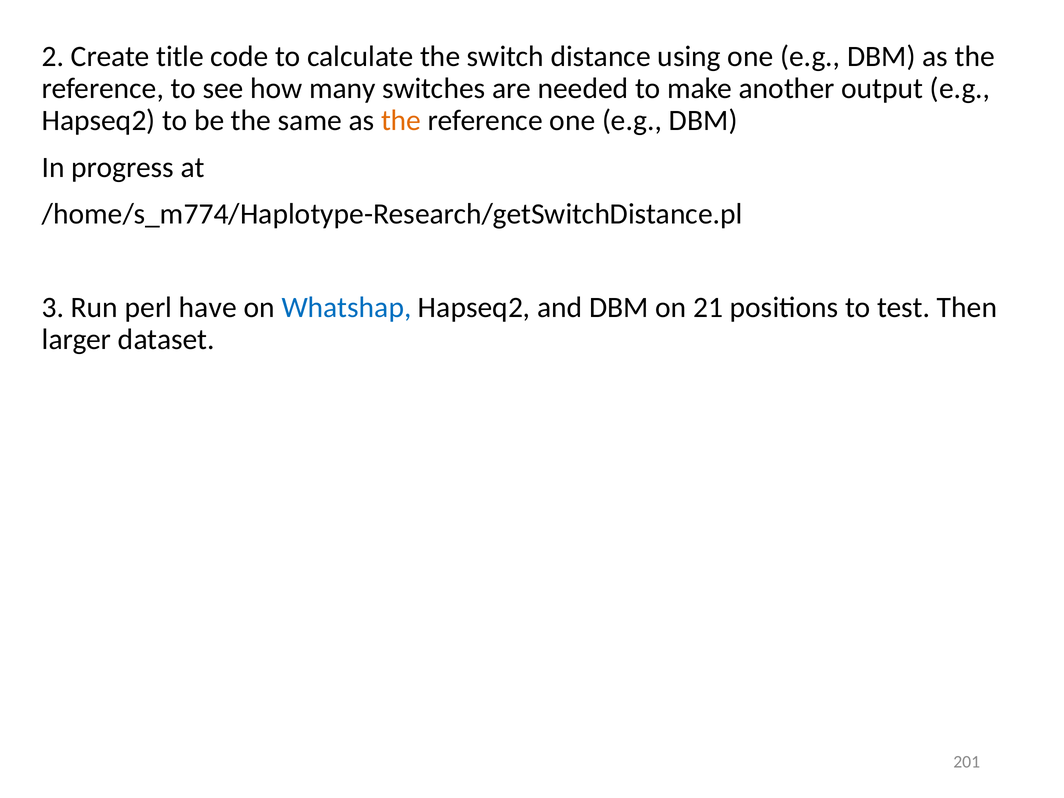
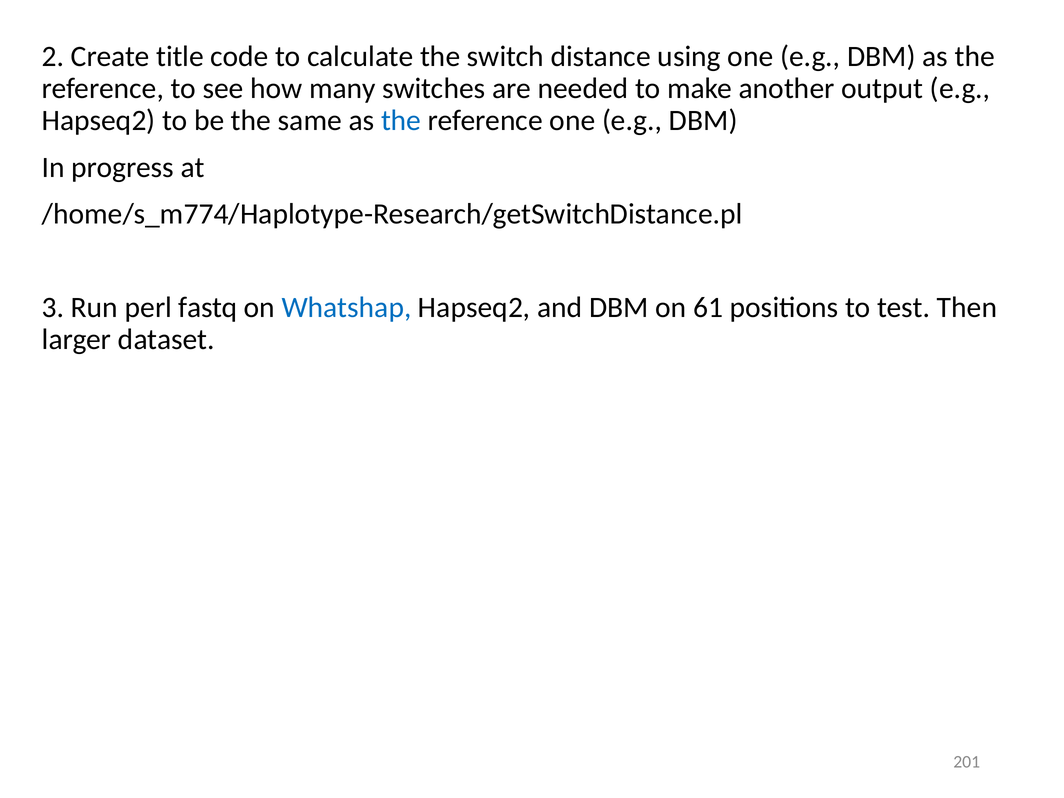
the colour: orange -> blue (401, 121)
have: have -> fastq (208, 308)
21: 21 -> 61 (708, 308)
